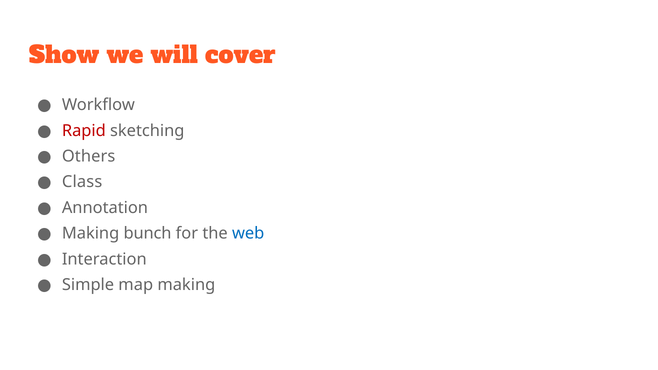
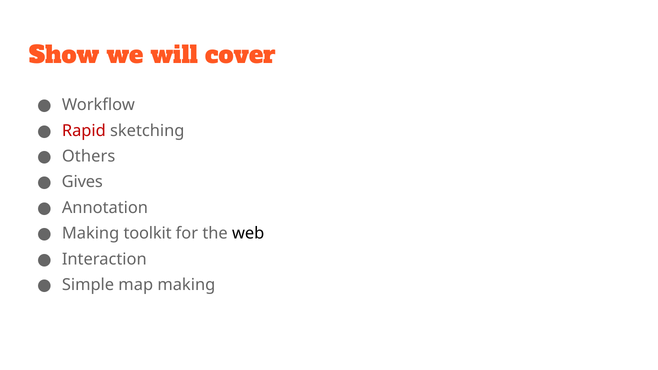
Class: Class -> Gives (82, 182)
bunch: bunch -> toolkit (148, 234)
web colour: blue -> black (248, 234)
